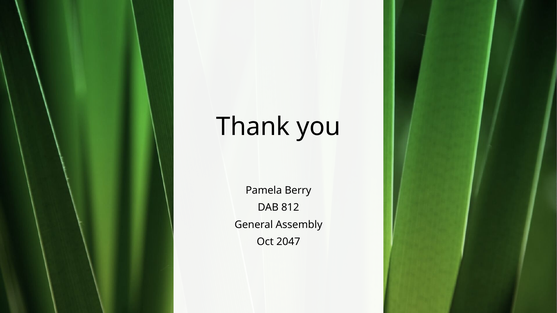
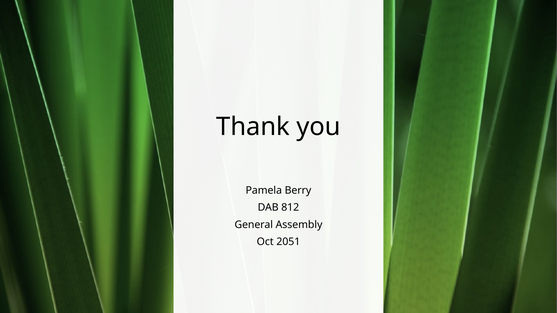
2047: 2047 -> 2051 (288, 242)
